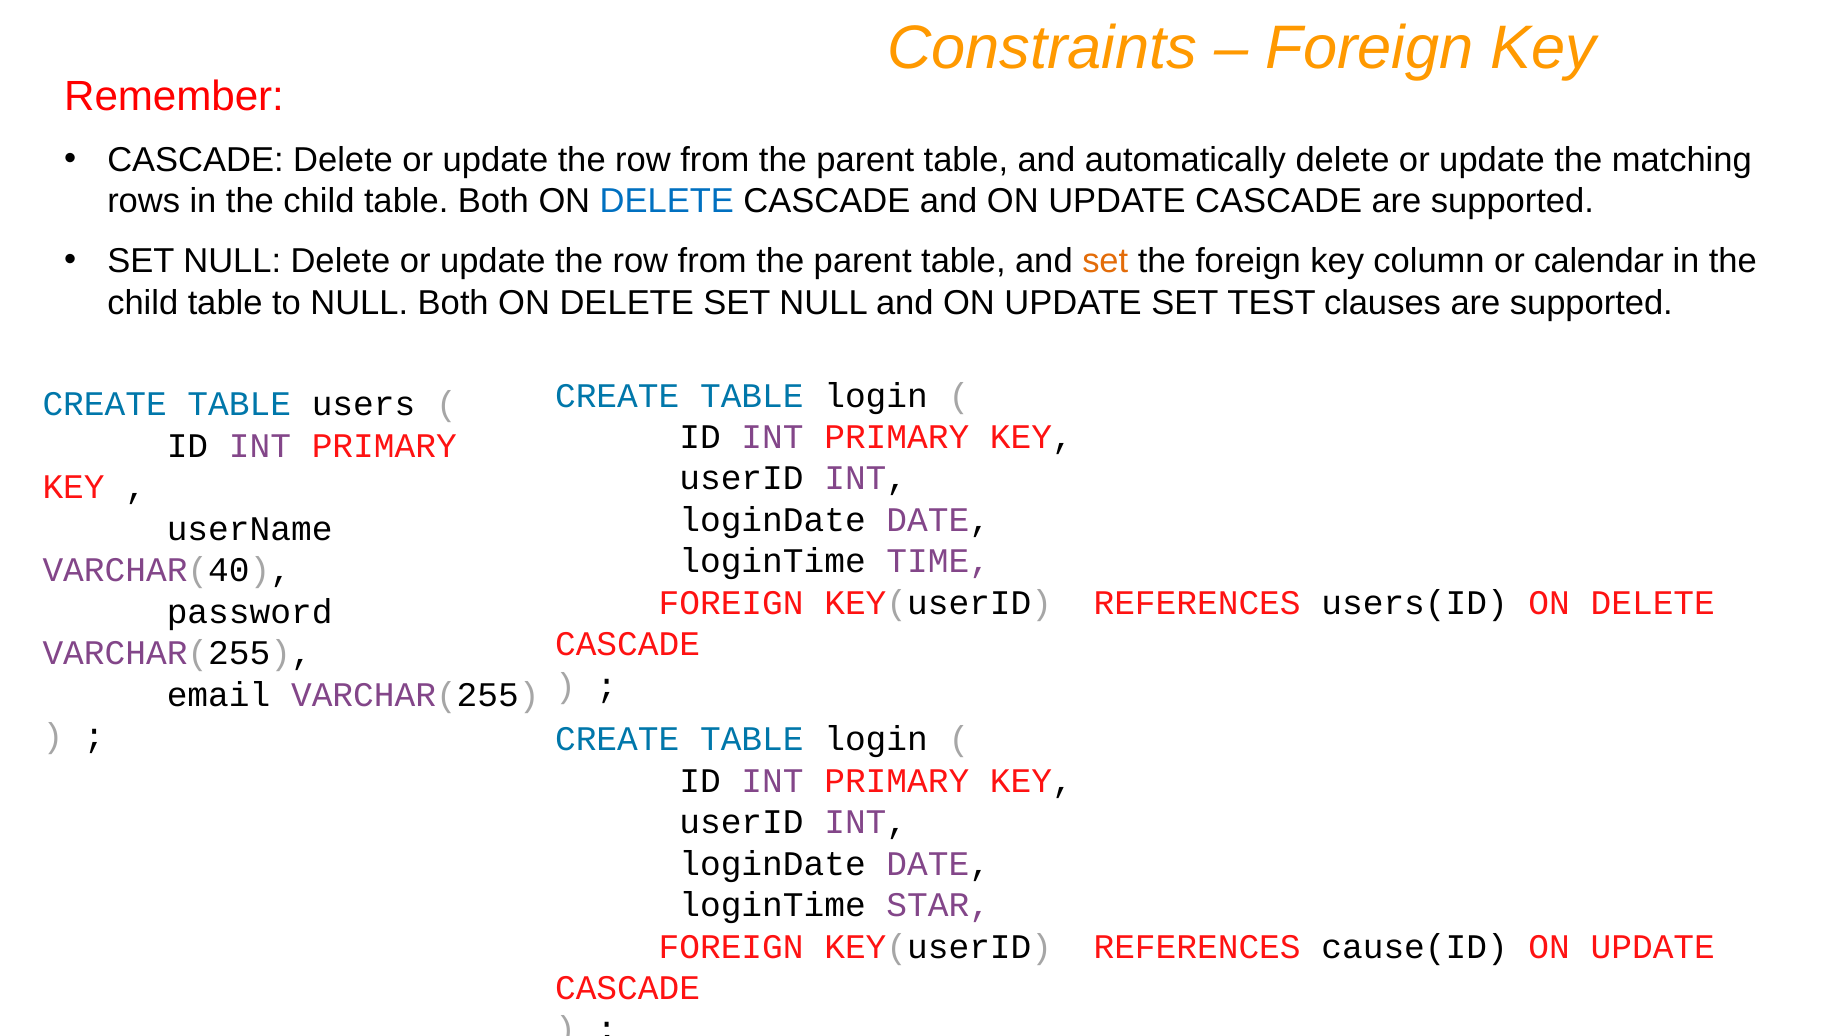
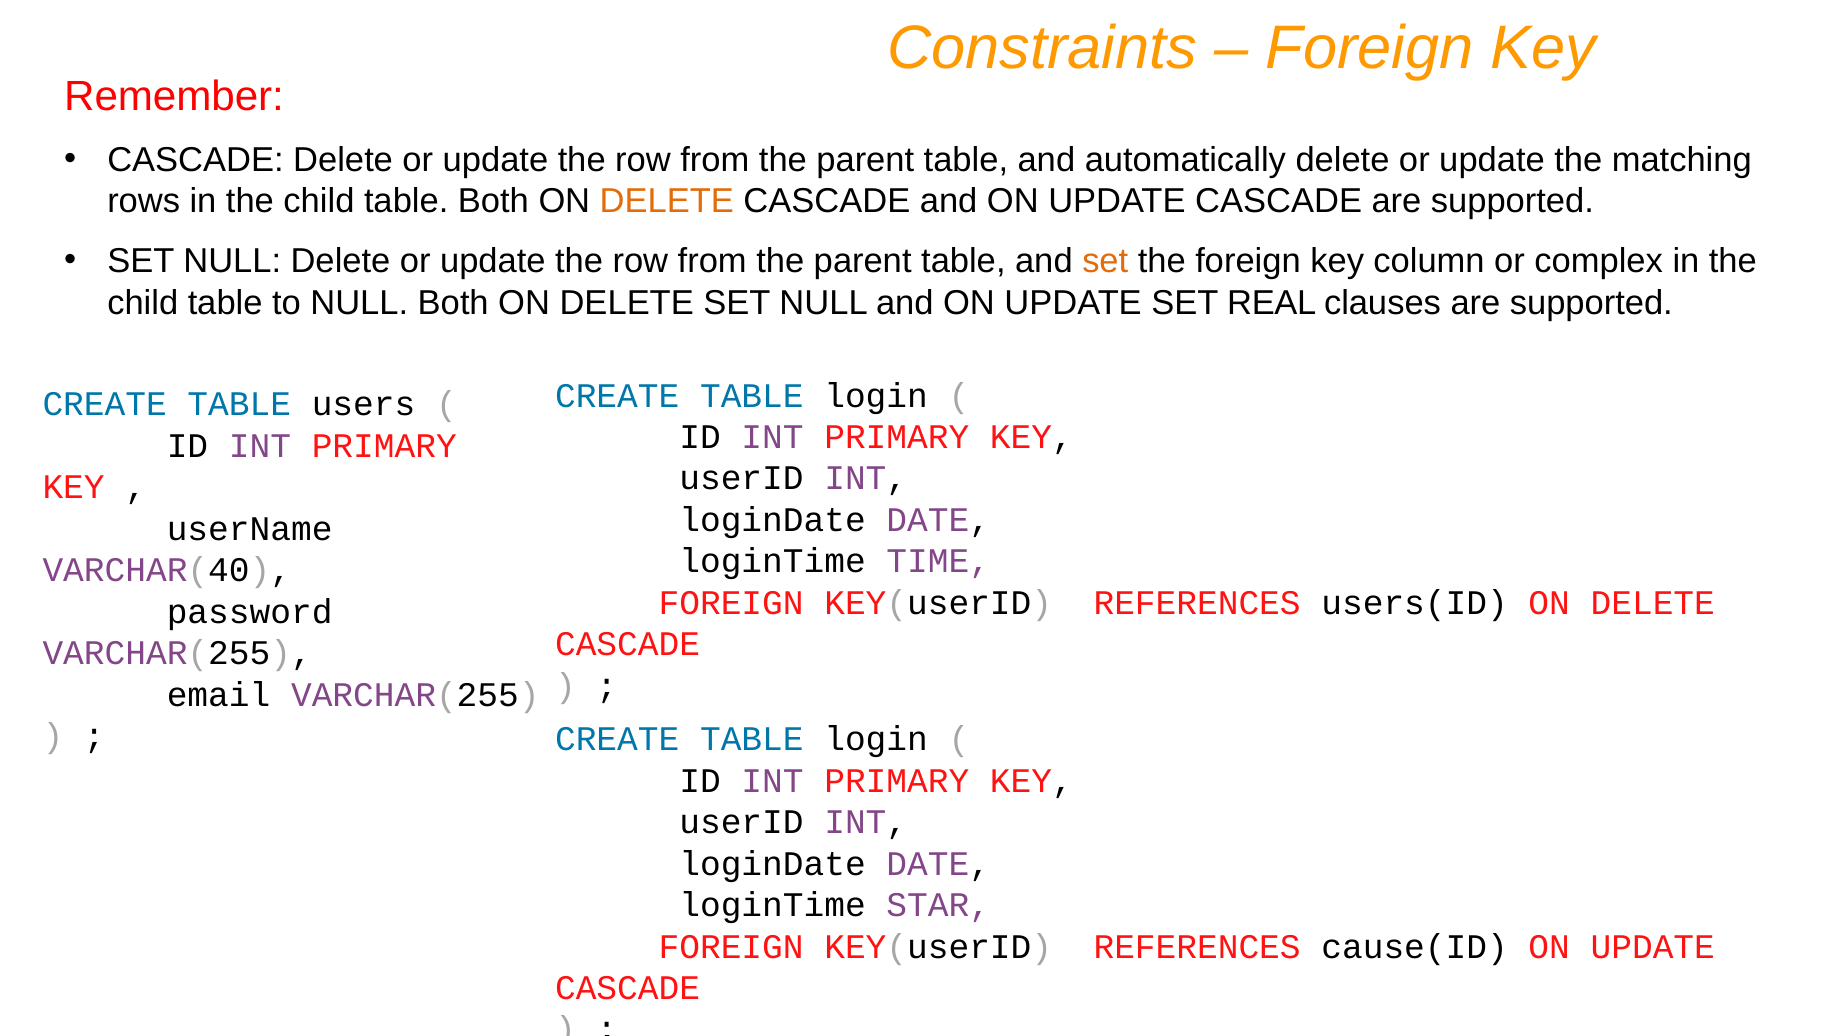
DELETE colour: blue -> orange (667, 201)
calendar: calendar -> complex (1599, 261)
TEST: TEST -> REAL (1272, 303)
